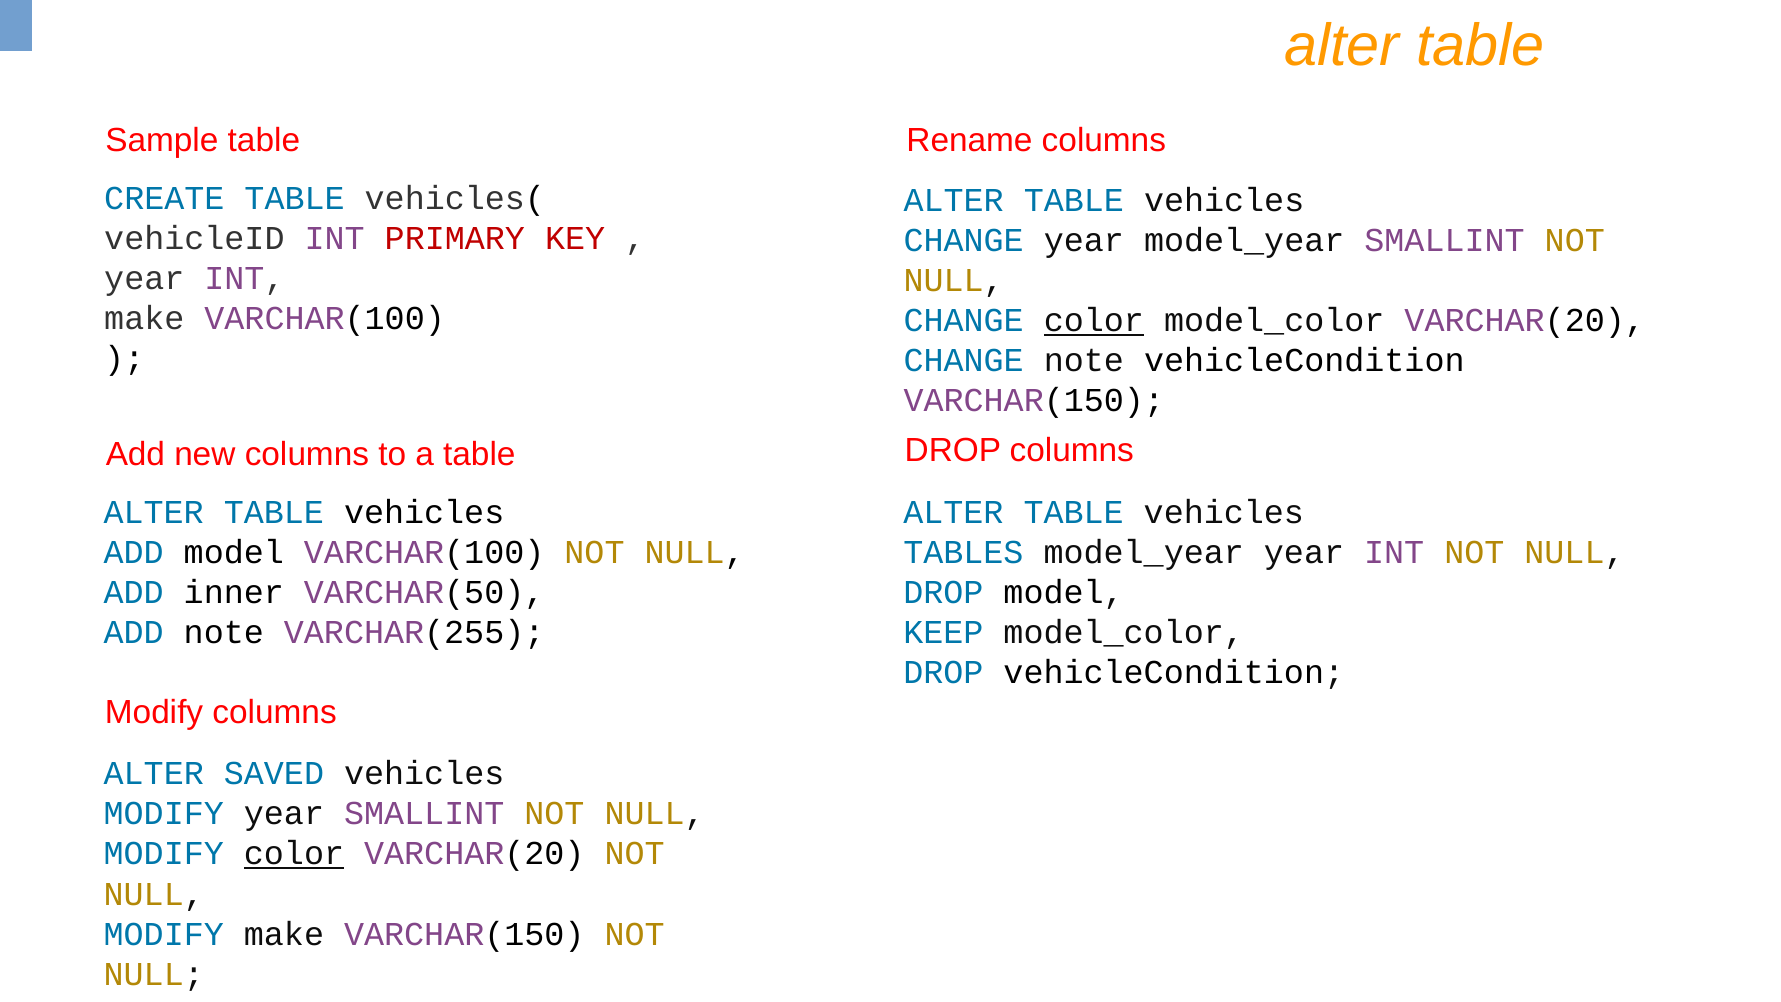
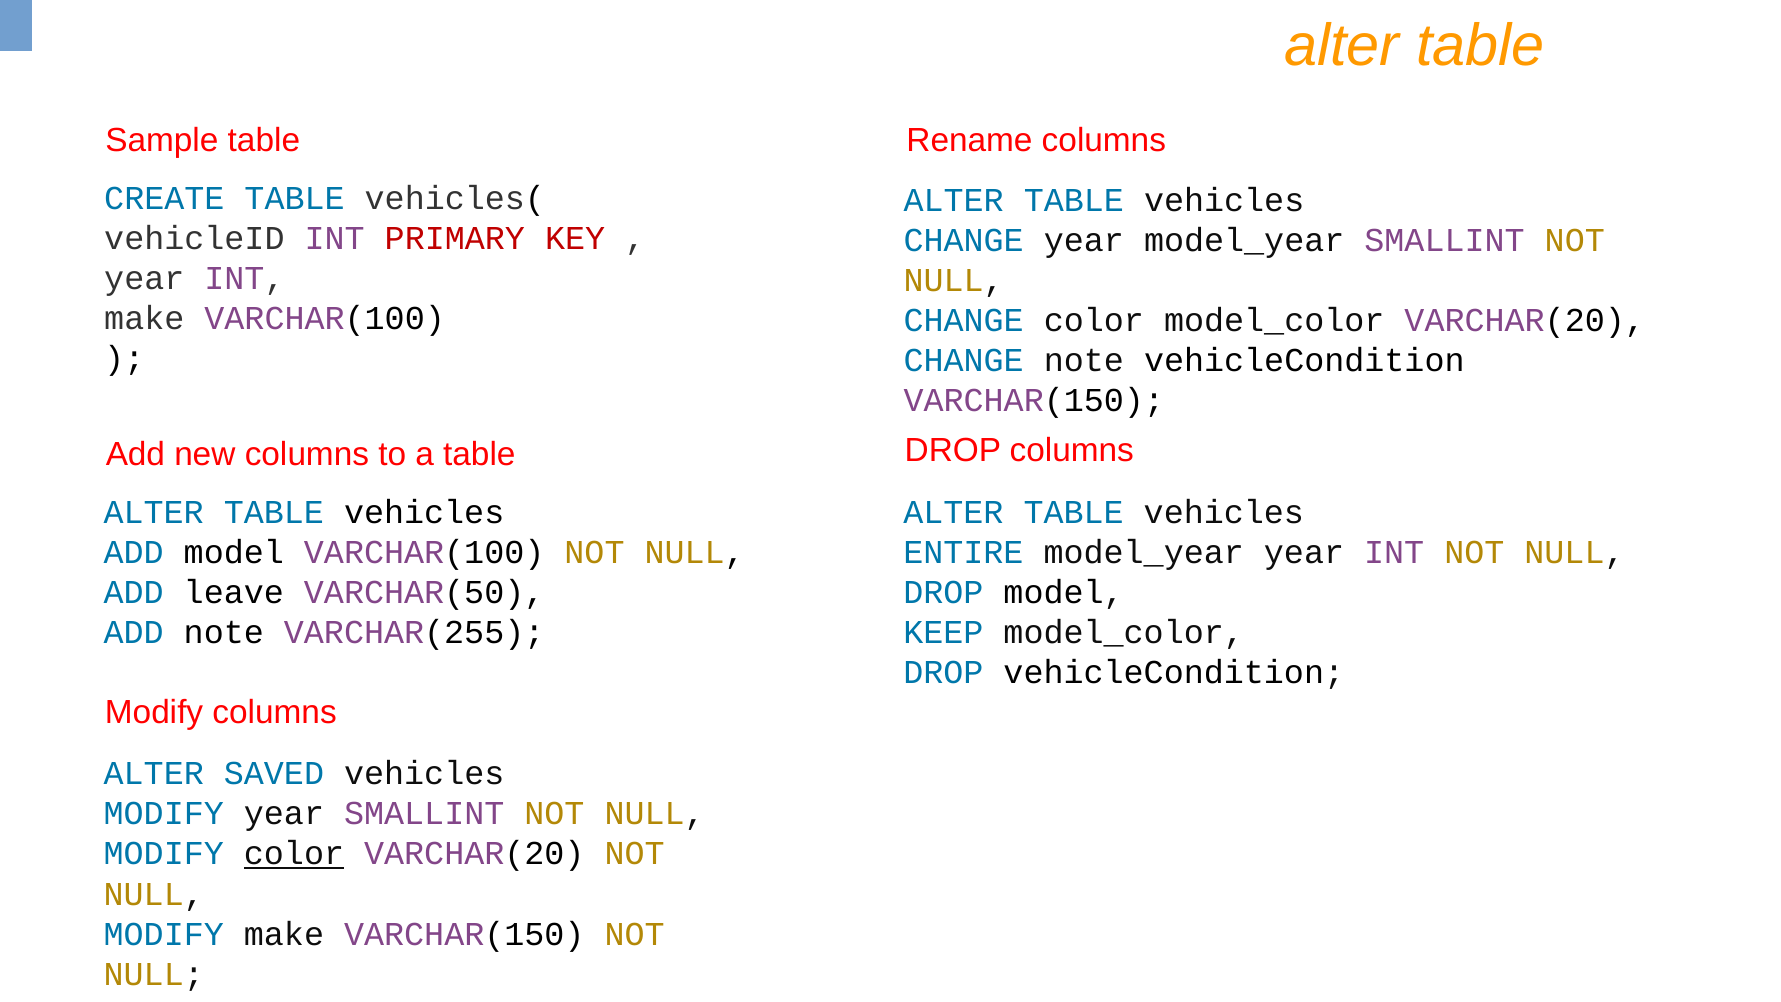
color underline: present -> none (1094, 321)
TABLES: TABLES -> ENTIRE (963, 552)
inner: inner -> leave (234, 592)
